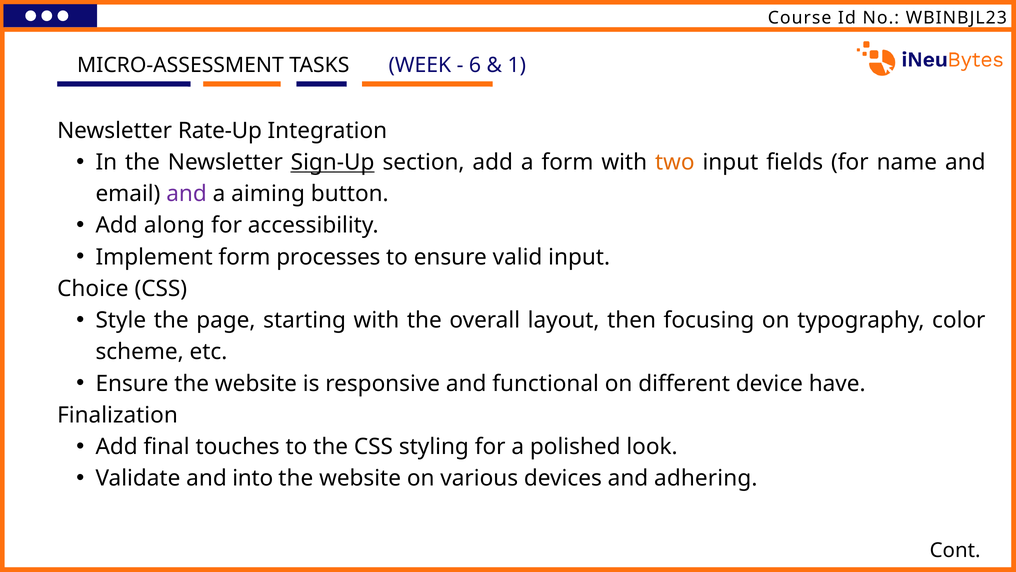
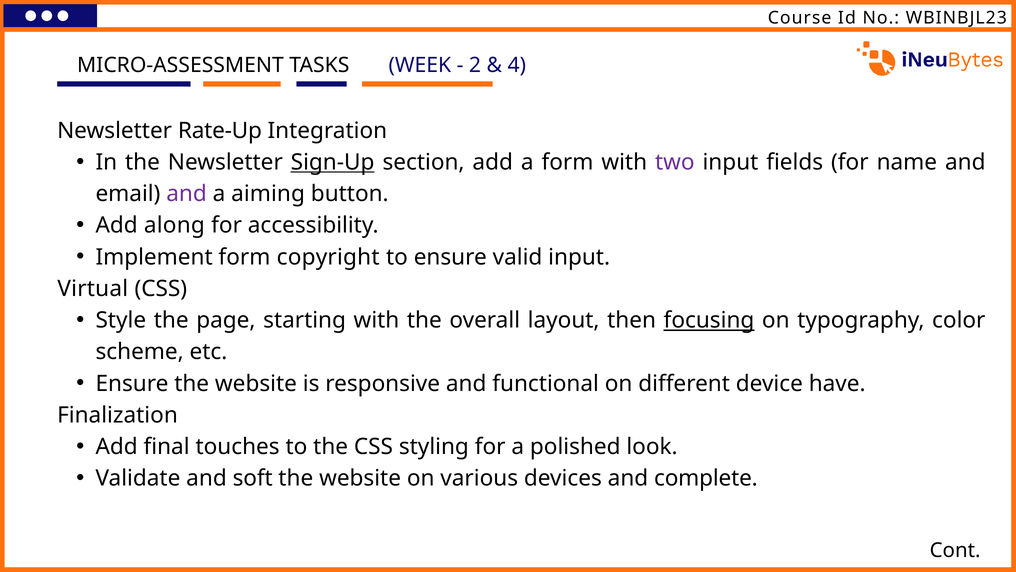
6: 6 -> 2 (475, 65)
1: 1 -> 4 (517, 65)
two colour: orange -> purple (675, 162)
processes: processes -> copyright (328, 257)
Choice: Choice -> Virtual (93, 288)
focusing underline: none -> present (709, 320)
into: into -> soft (253, 478)
adhering: adhering -> complete (706, 478)
